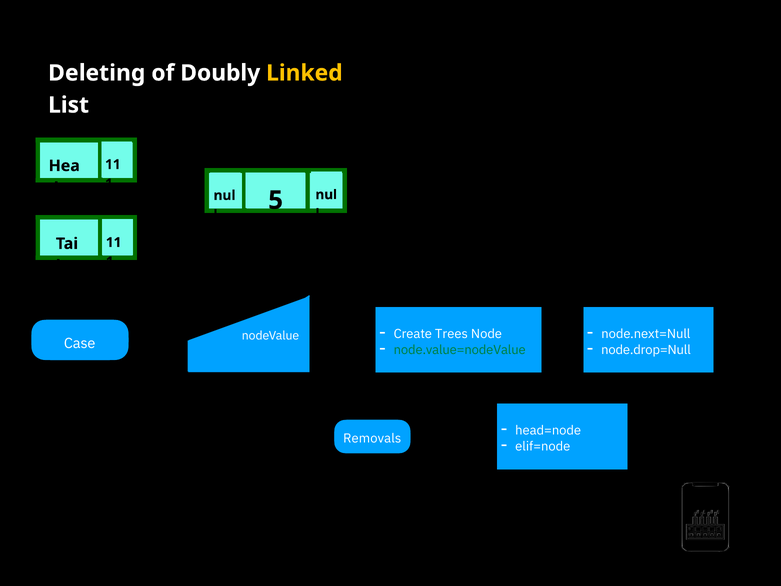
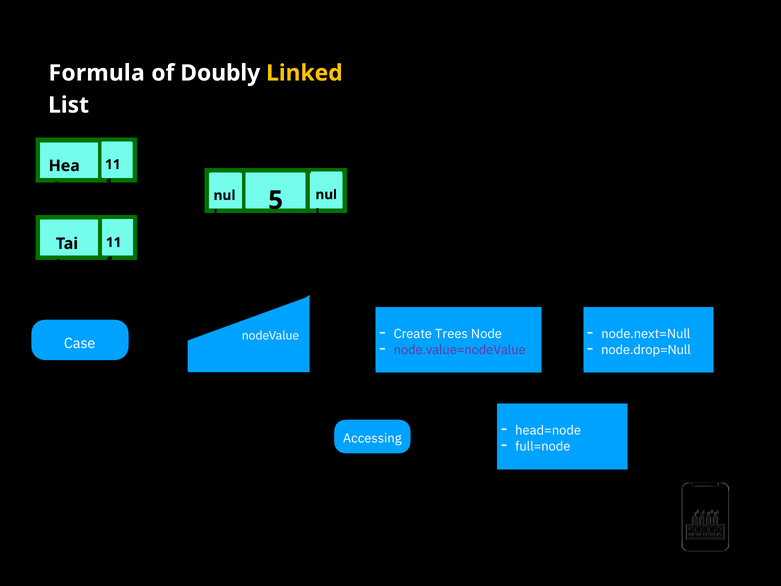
Deleting: Deleting -> Formula (97, 73)
node.value=nodeValue colour: green -> purple (460, 350)
Removals: Removals -> Accessing (372, 439)
elif=node: elif=node -> full=node (543, 447)
